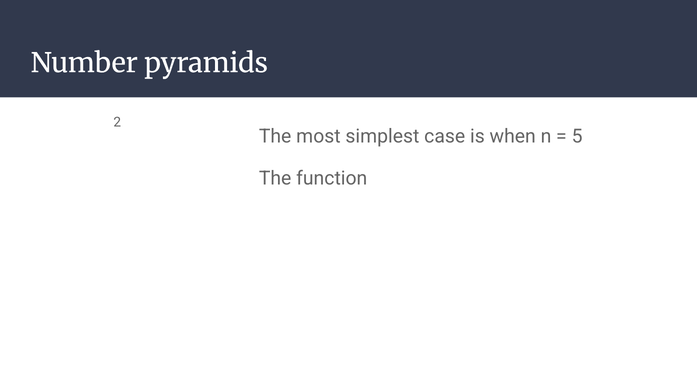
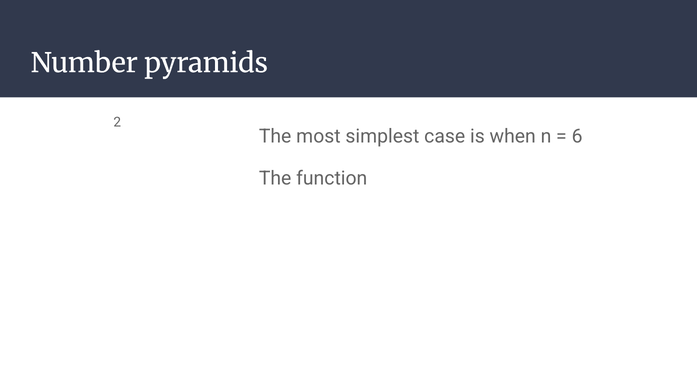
5: 5 -> 6 (577, 136)
